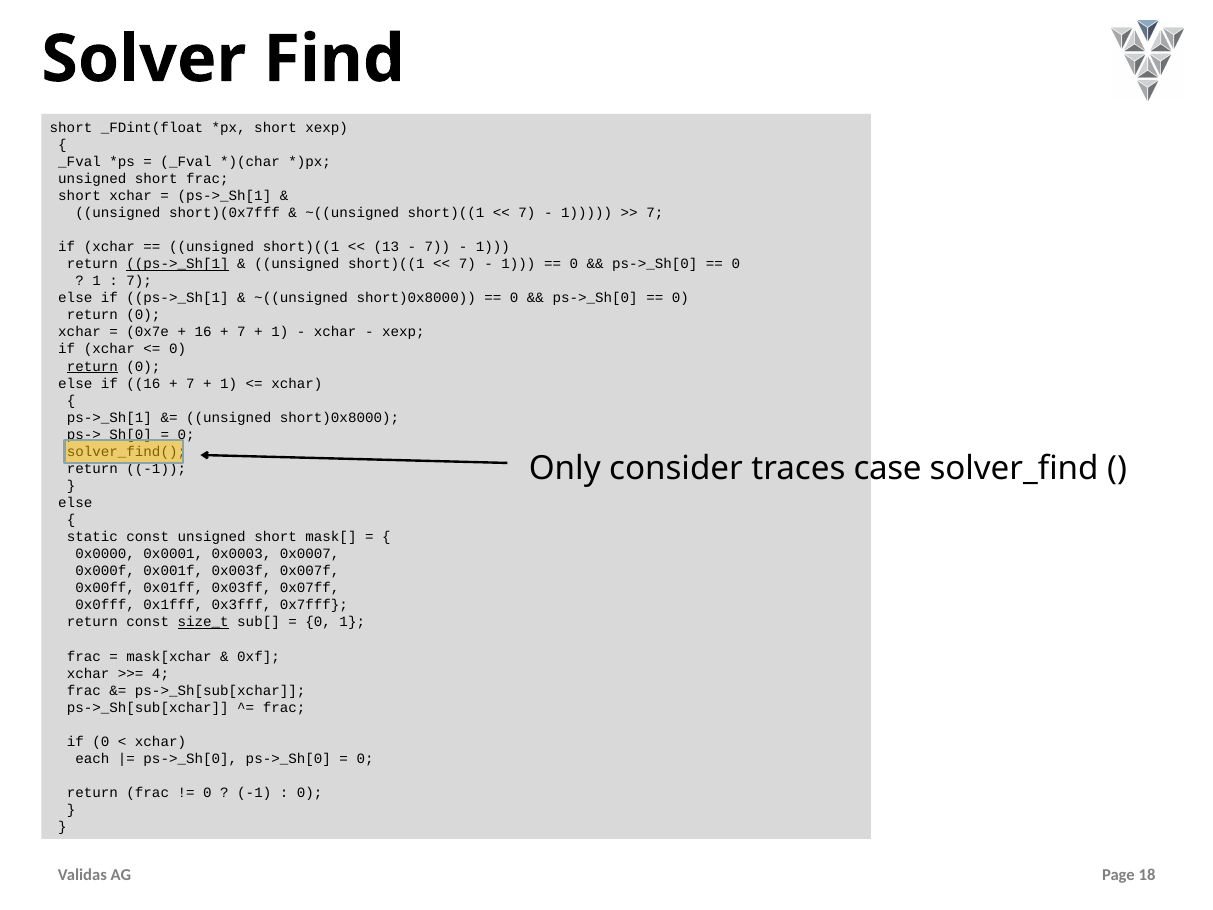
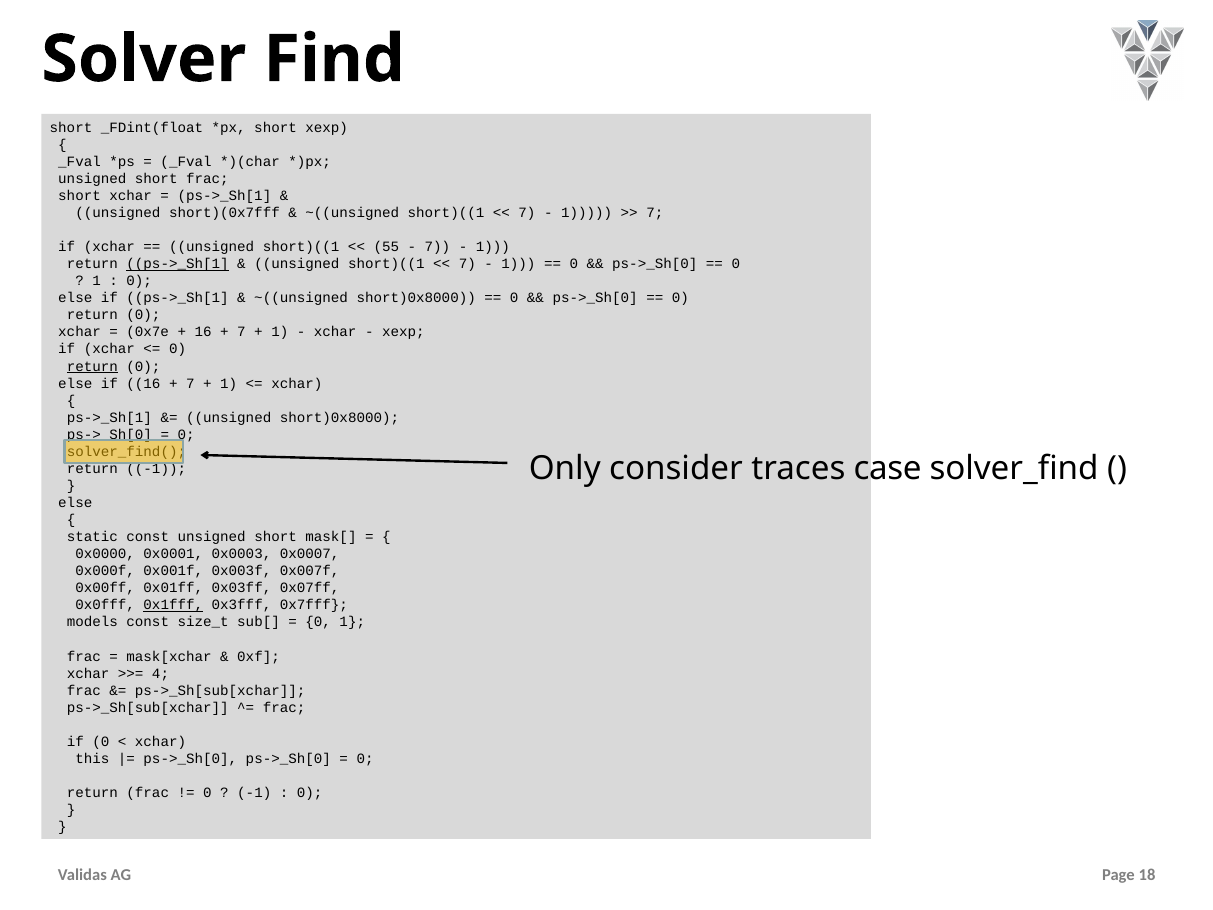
13: 13 -> 55 (386, 247)
7: 7 -> 0 (139, 281)
0x1fff underline: none -> present (173, 605)
return: return -> models (92, 622)
size_t underline: present -> none (203, 622)
each: each -> this (92, 759)
